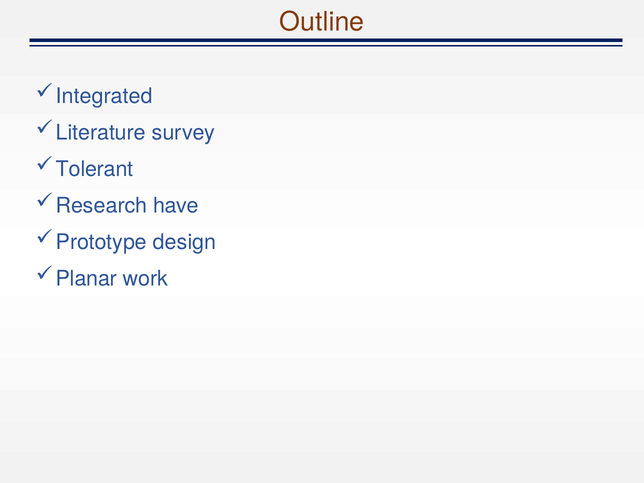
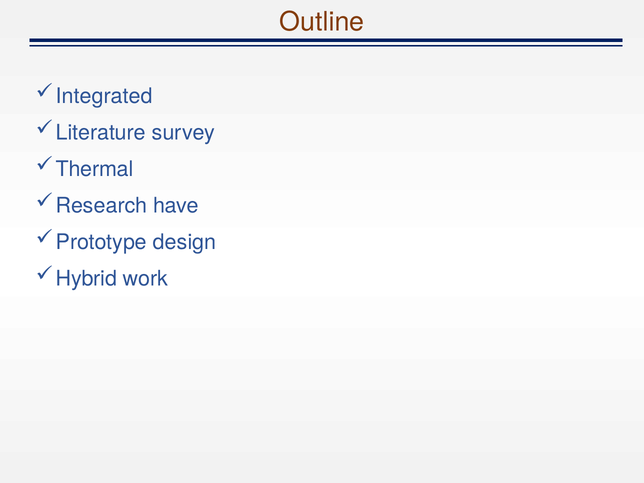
Tolerant: Tolerant -> Thermal (95, 169)
Planar: Planar -> Hybrid (86, 279)
